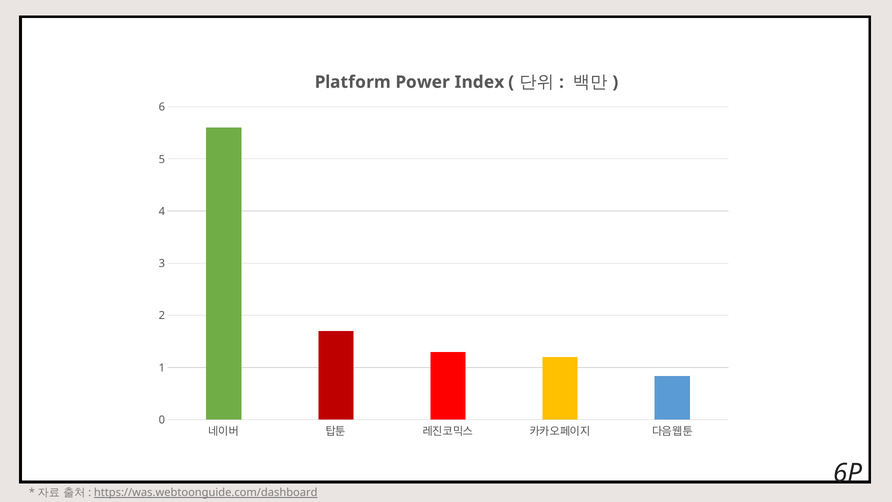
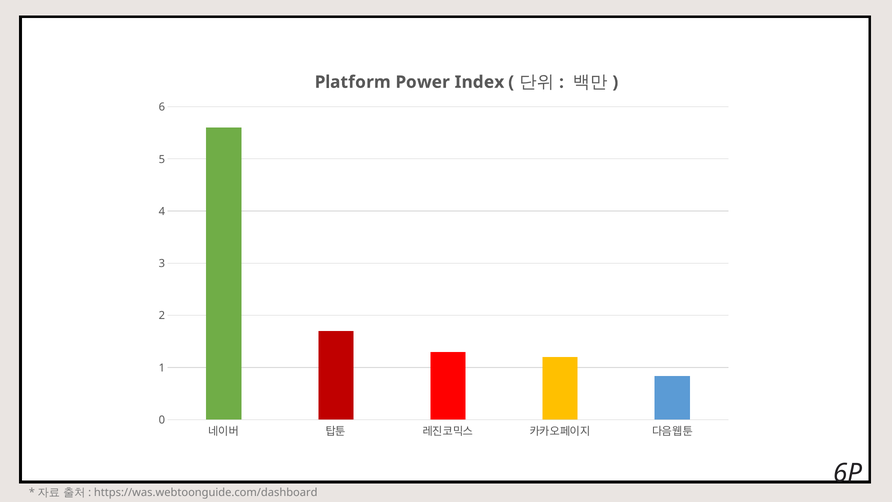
https://was.webtoonguide.com/dashboard underline: present -> none (206, 492)
